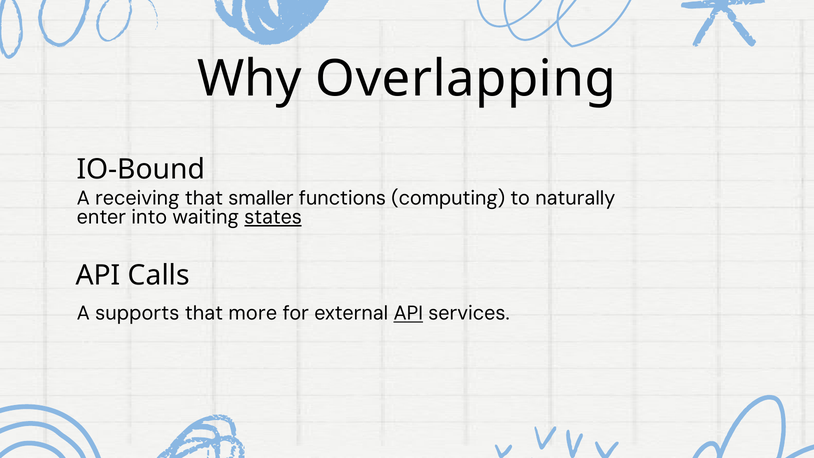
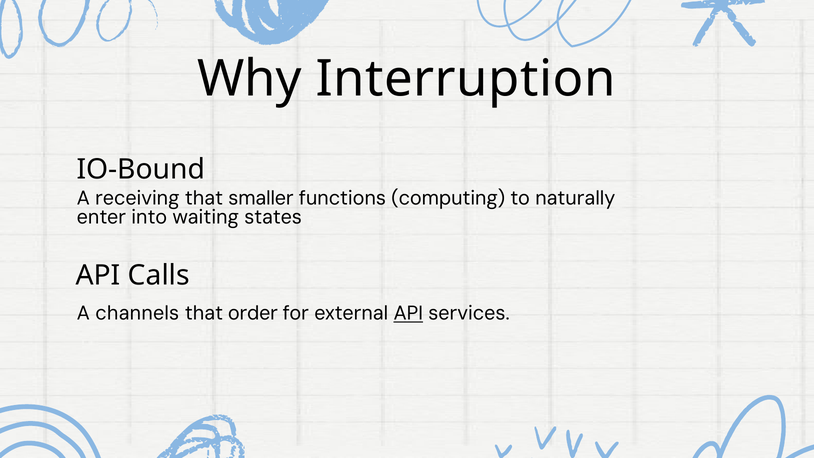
Overlapping: Overlapping -> Interruption (466, 79)
states underline: present -> none (273, 217)
supports: supports -> channels (137, 313)
more: more -> order (253, 313)
